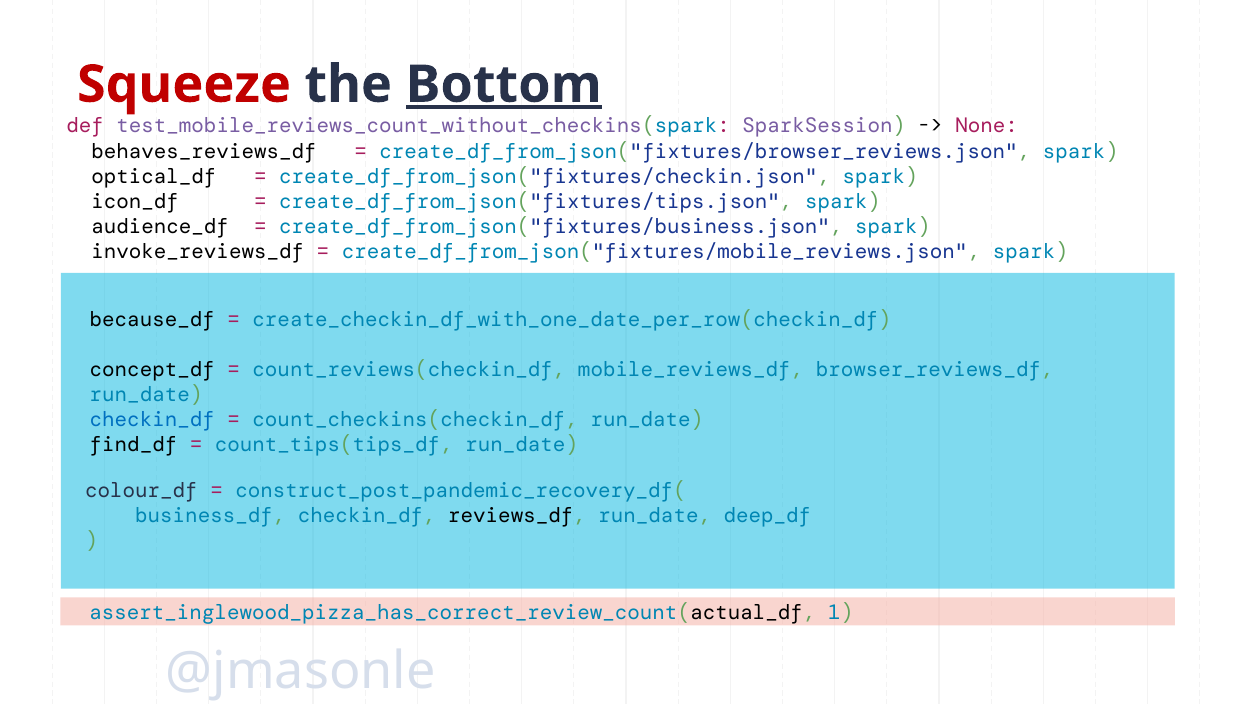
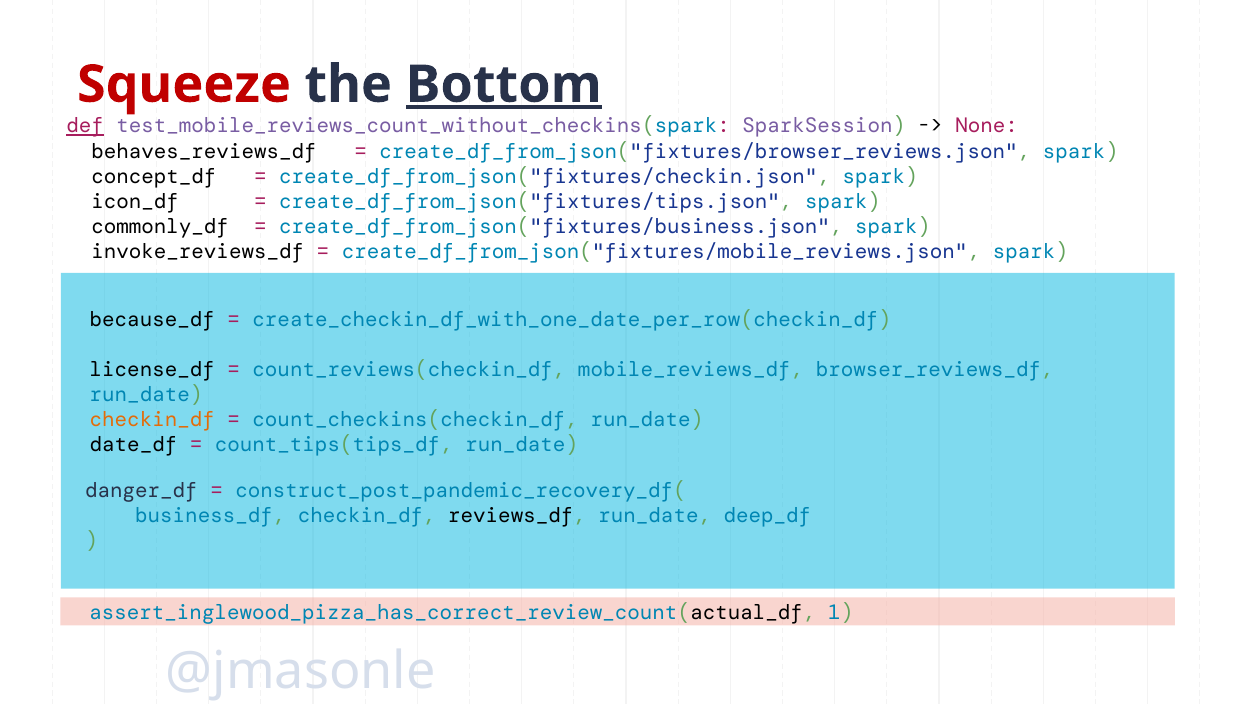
def underline: none -> present (85, 126)
optical_df: optical_df -> concept_df (154, 176)
audience_df: audience_df -> commonly_df (160, 226)
concept_df: concept_df -> license_df (152, 369)
checkin_df colour: blue -> orange (152, 420)
find_df: find_df -> date_df (133, 445)
colour_df: colour_df -> danger_df (141, 491)
